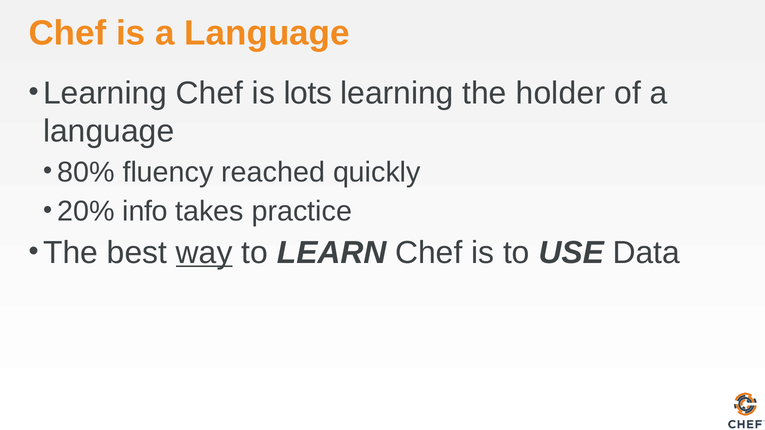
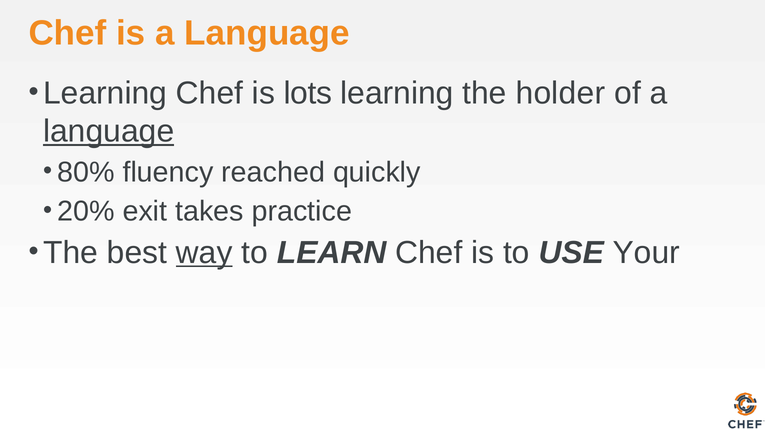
language underline: none -> present (109, 131)
info: info -> exit (145, 211)
Data: Data -> Your (646, 253)
